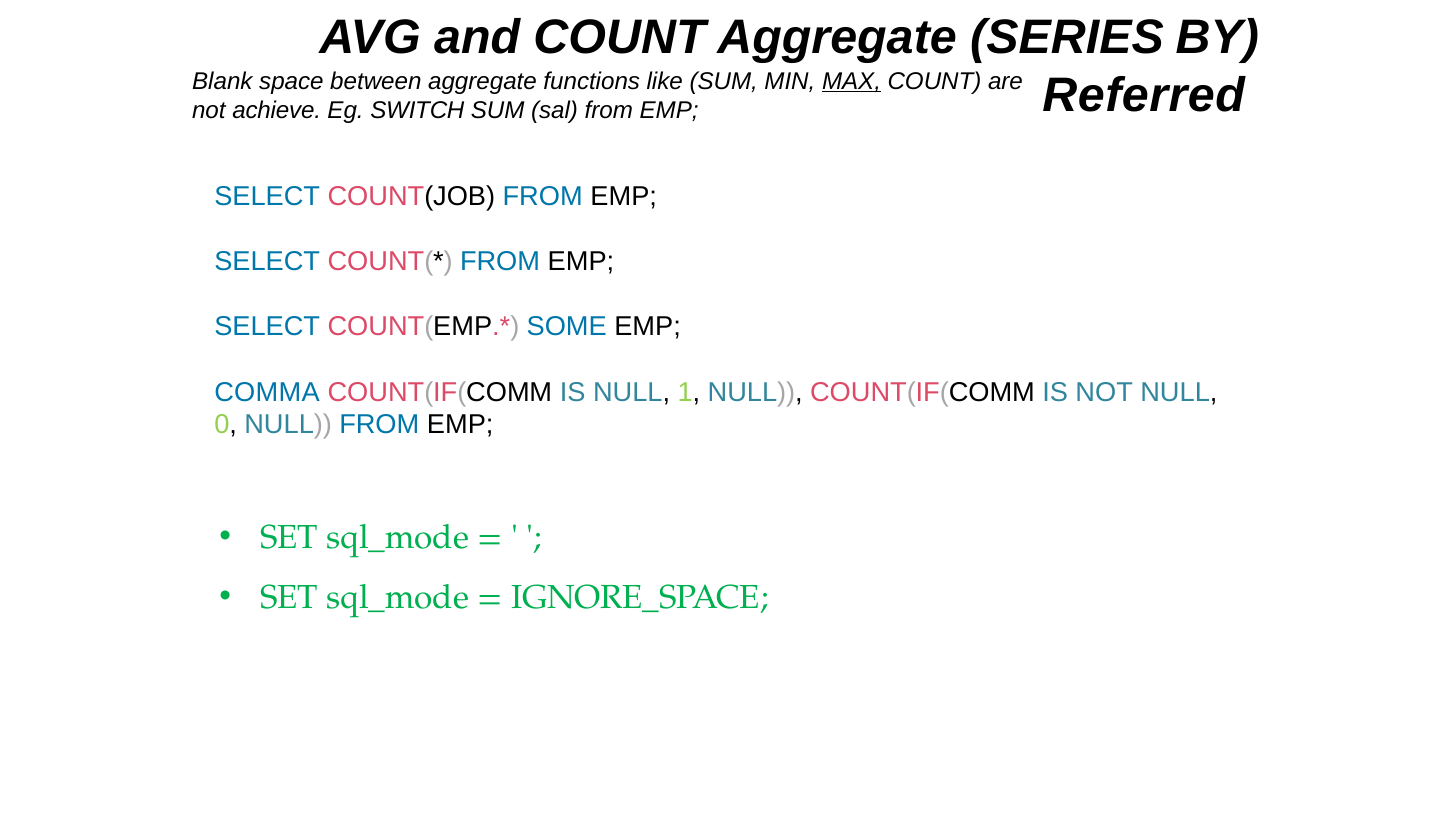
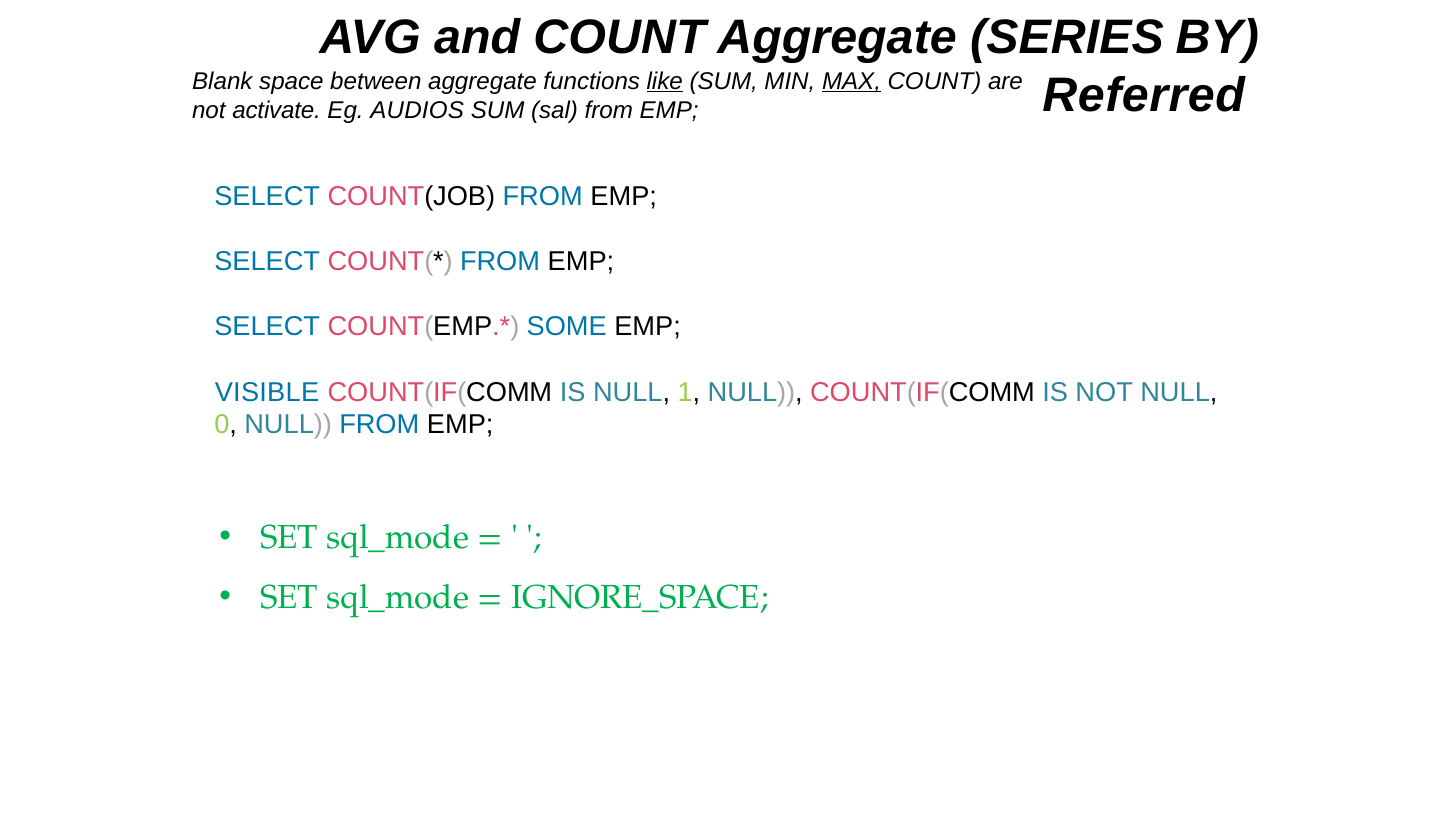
like underline: none -> present (665, 81)
achieve: achieve -> activate (277, 110)
SWITCH: SWITCH -> AUDIOS (417, 110)
COMMA: COMMA -> VISIBLE (267, 392)
